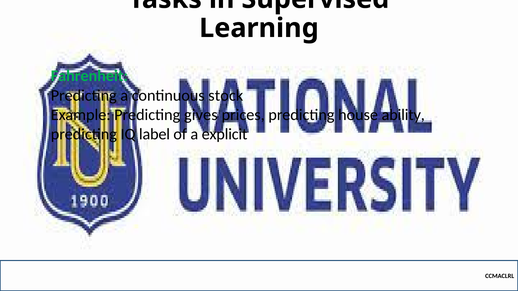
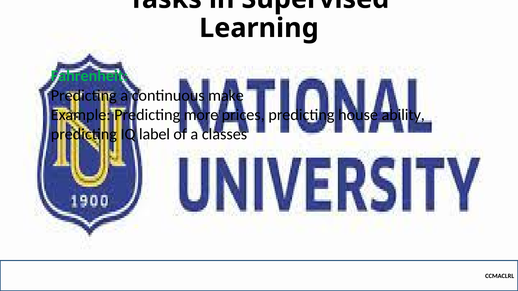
stock: stock -> make (226, 95)
gives: gives -> more (201, 115)
explicit: explicit -> classes (224, 134)
